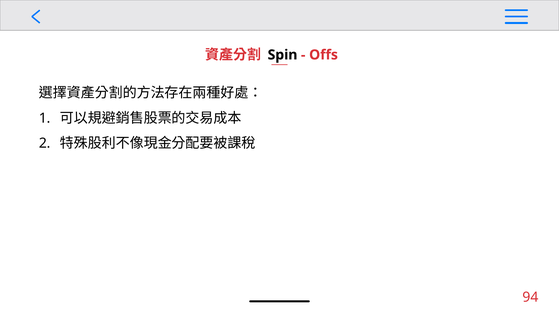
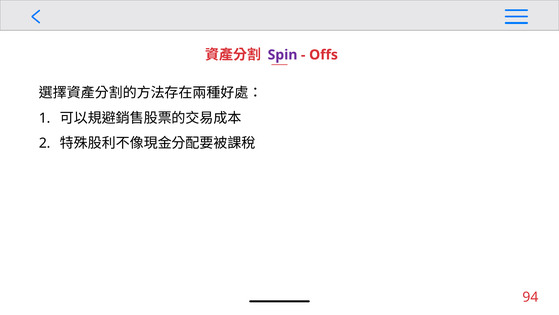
Spin colour: black -> purple (283, 55)
